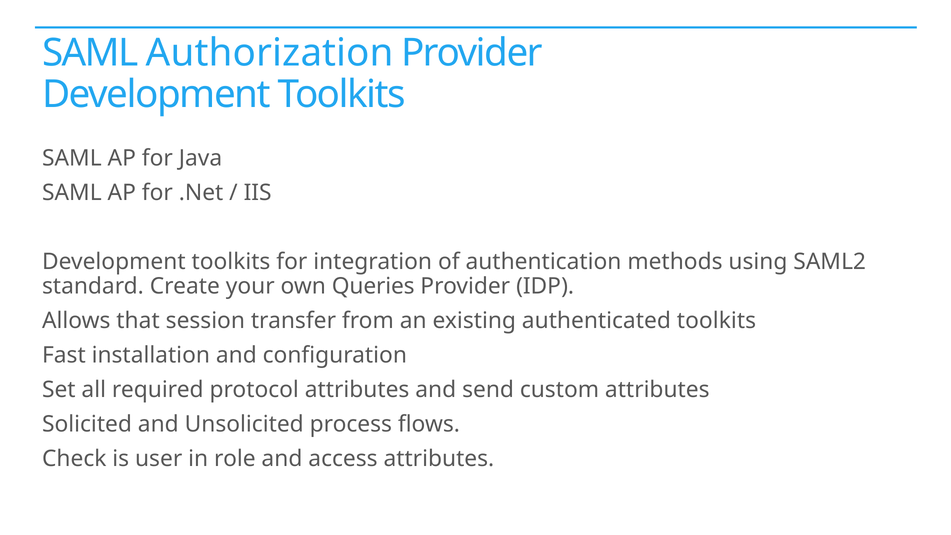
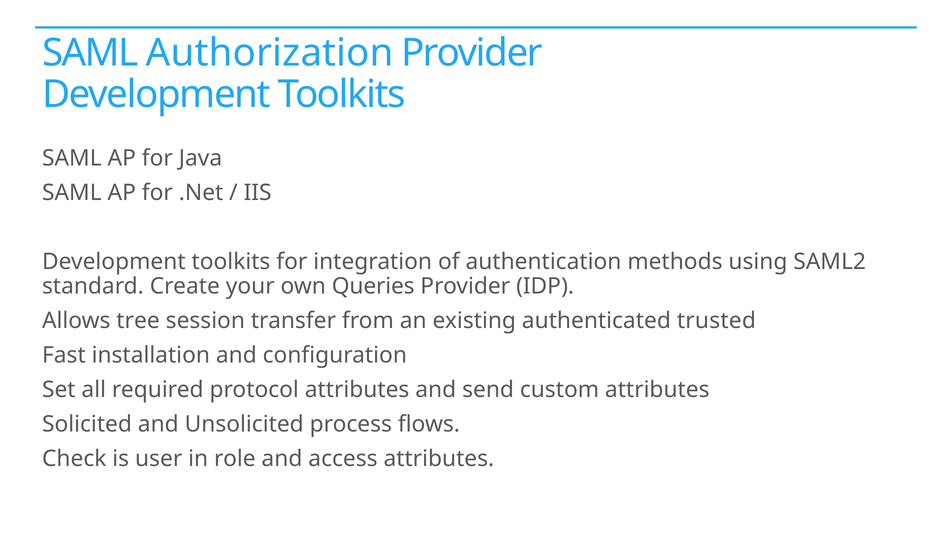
that: that -> tree (138, 321)
authenticated toolkits: toolkits -> trusted (716, 321)
